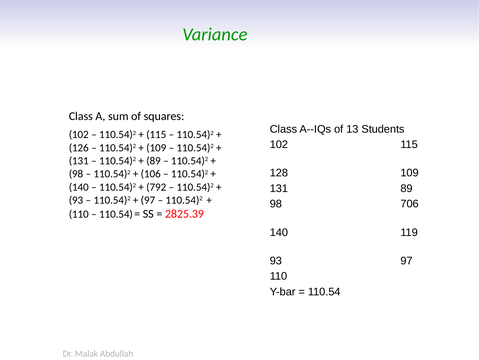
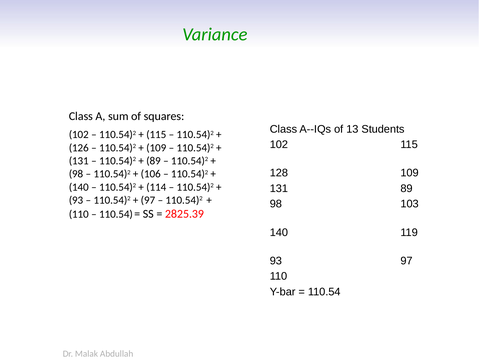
792: 792 -> 114 (156, 187)
706: 706 -> 103 (410, 204)
